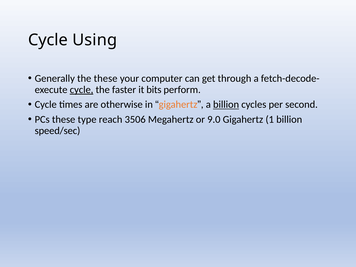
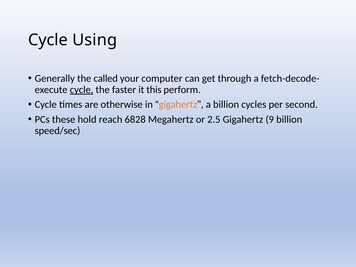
the these: these -> called (106, 78)
bits: bits -> this (154, 90)
billion underline: present -> none (226, 105)
type: type -> hold (87, 119)
3506: 3506 -> 6828 (135, 119)
9.0: 9.0 -> 2.5 (214, 119)
1: 1 -> 9 (270, 119)
